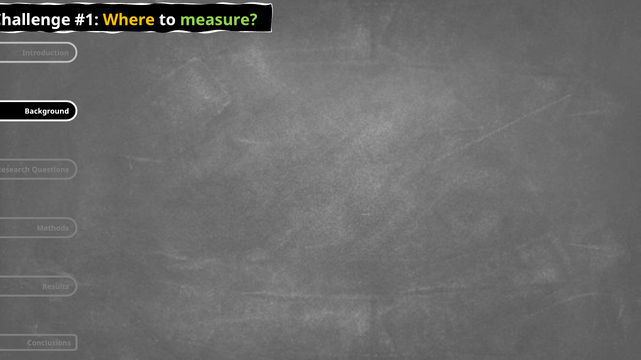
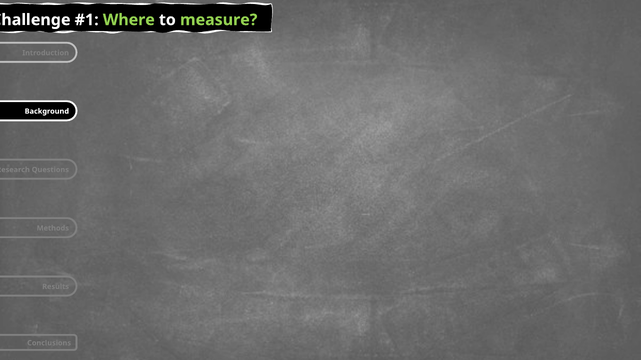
Where colour: yellow -> light green (129, 20)
